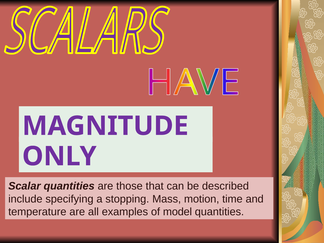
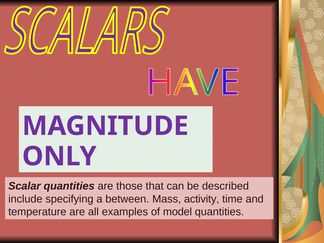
stopping: stopping -> between (127, 199)
motion: motion -> activity (202, 199)
